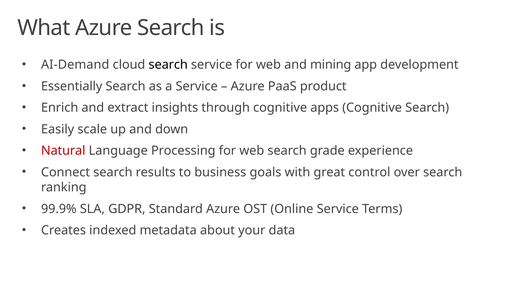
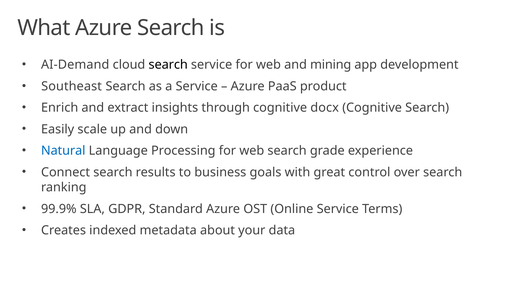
Essentially: Essentially -> Southeast (72, 86)
apps: apps -> docx (325, 108)
Natural colour: red -> blue (63, 151)
